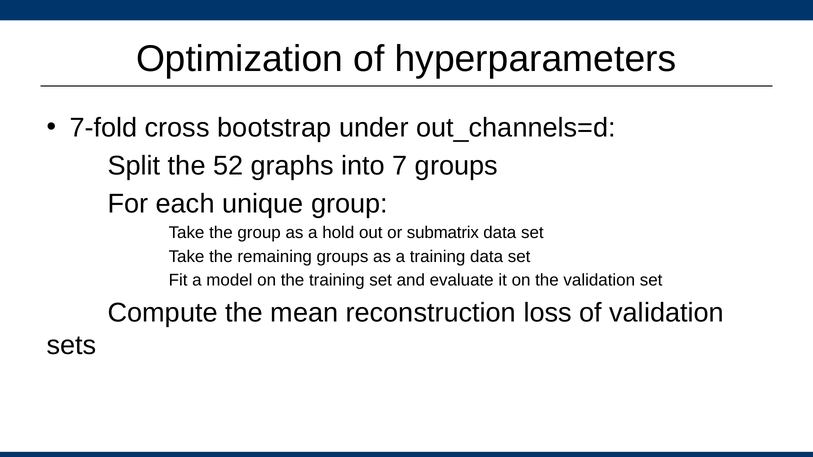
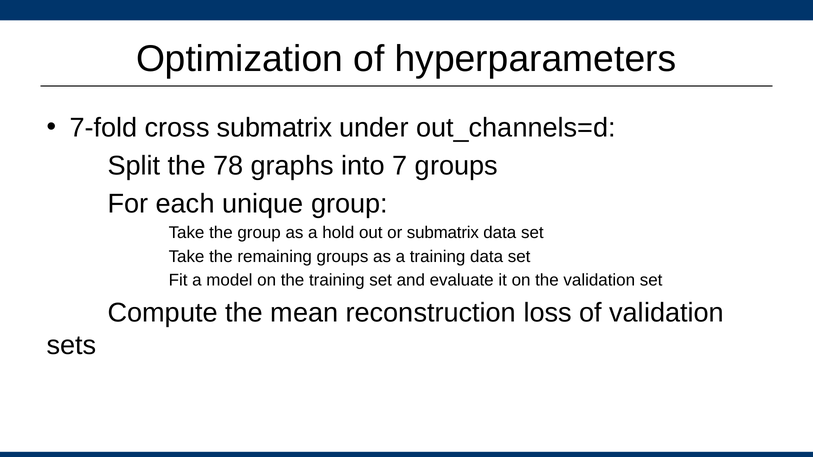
cross bootstrap: bootstrap -> submatrix (275, 128)
52: 52 -> 78 (228, 166)
